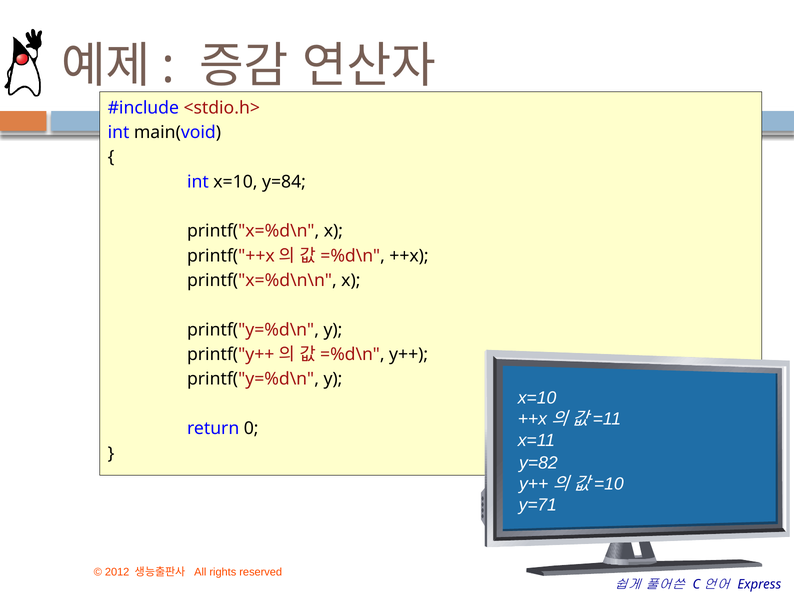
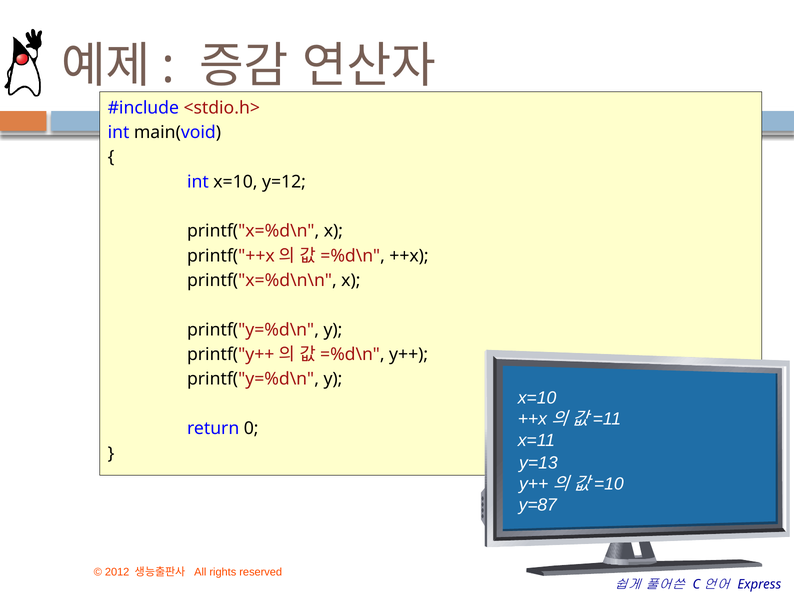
y=84: y=84 -> y=12 (284, 182)
y=82: y=82 -> y=13 (538, 463)
y=71: y=71 -> y=87 (538, 506)
